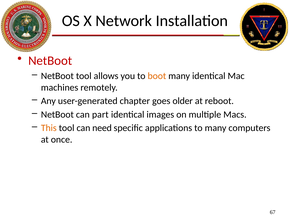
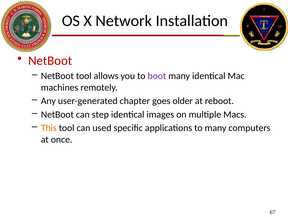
boot colour: orange -> purple (157, 76)
part: part -> step (100, 115)
need: need -> used (102, 128)
